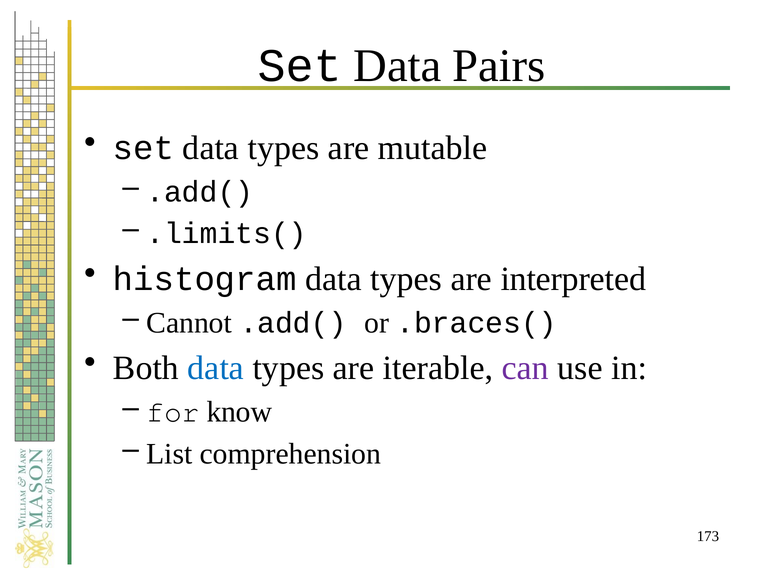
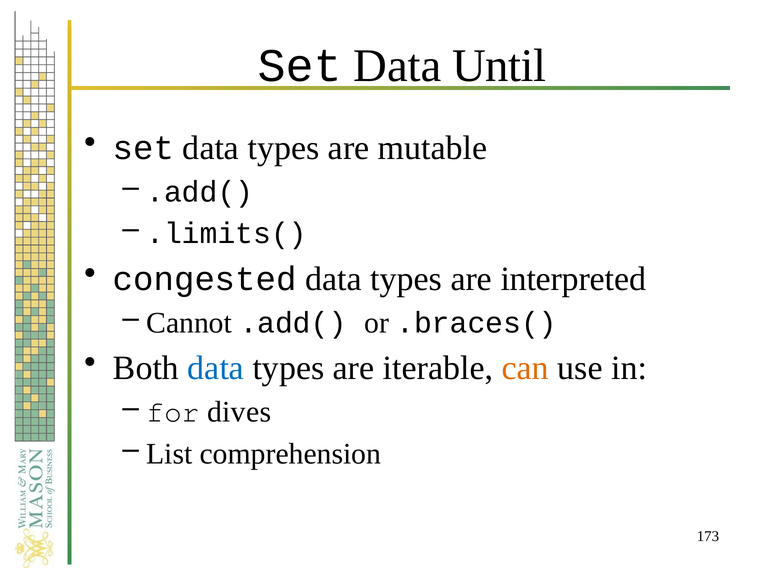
Pairs: Pairs -> Until (499, 66)
histogram: histogram -> congested (205, 279)
can colour: purple -> orange (525, 368)
know: know -> dives (239, 412)
